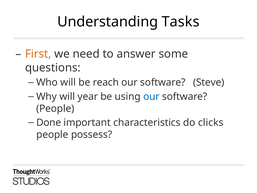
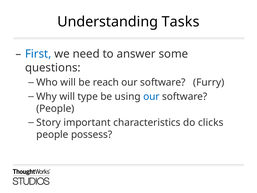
First colour: orange -> blue (38, 54)
Steve: Steve -> Furry (209, 82)
year: year -> type (88, 96)
Done: Done -> Story (49, 122)
